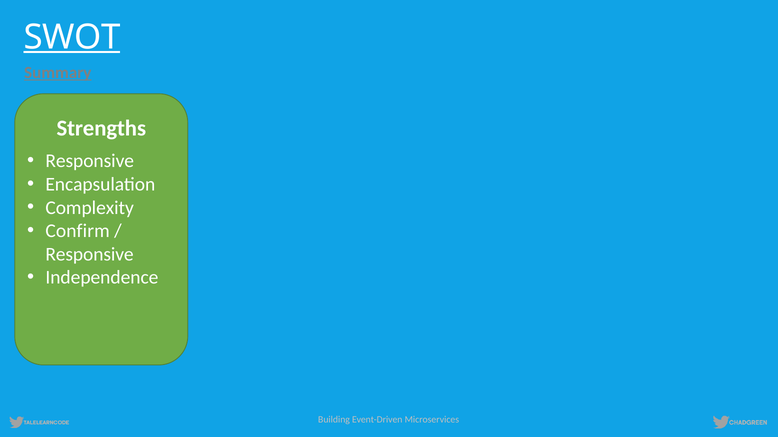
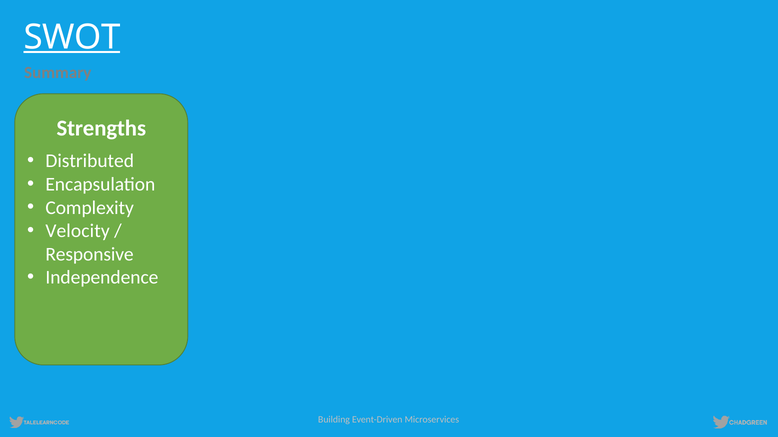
Summary underline: present -> none (58, 73)
Responsive: Responsive -> Distributed (90, 161)
Confirm: Confirm -> Velocity (78, 231)
